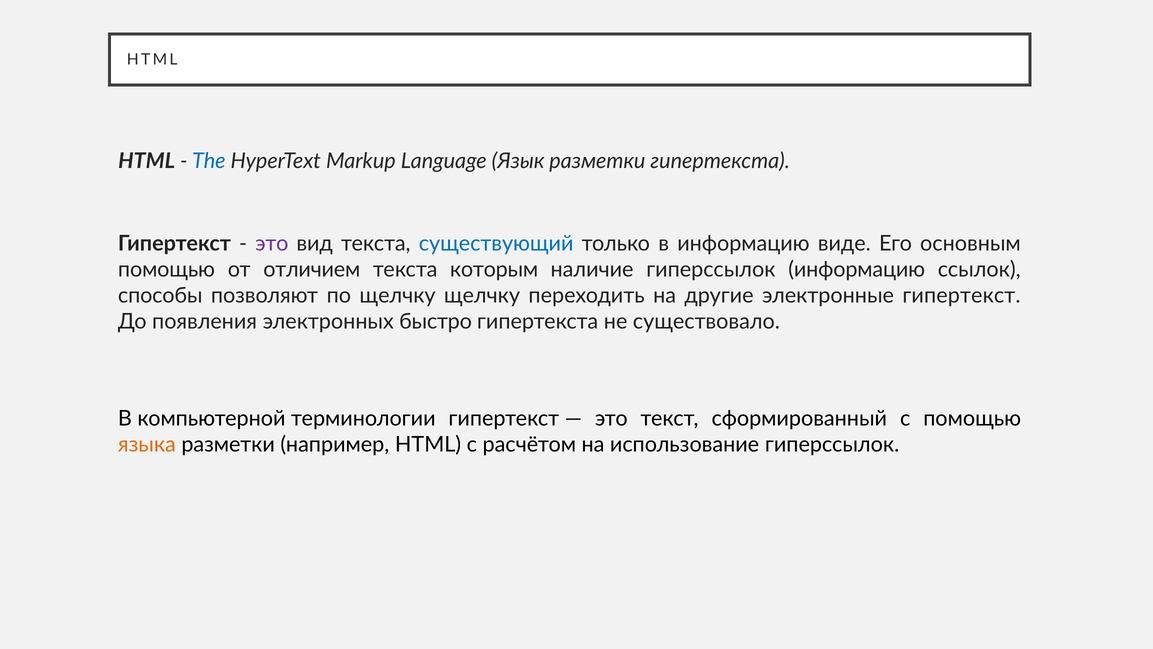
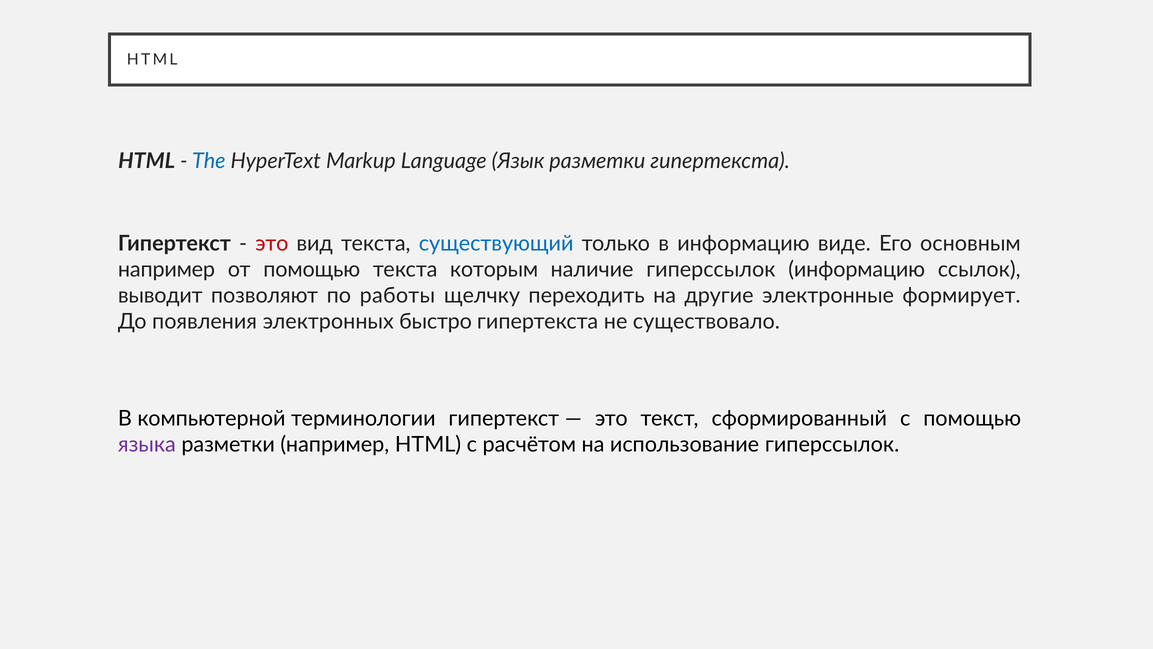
это colour: purple -> red (272, 244)
помощью: помощью -> например (167, 269)
от отличием: отличием -> помощью (312, 269)
способы: способы -> выводит (160, 295)
по щелчку: щелчку -> работы (397, 295)
электронные гипертекст: гипертекст -> формирует (961, 295)
языка colour: orange -> purple (147, 444)
